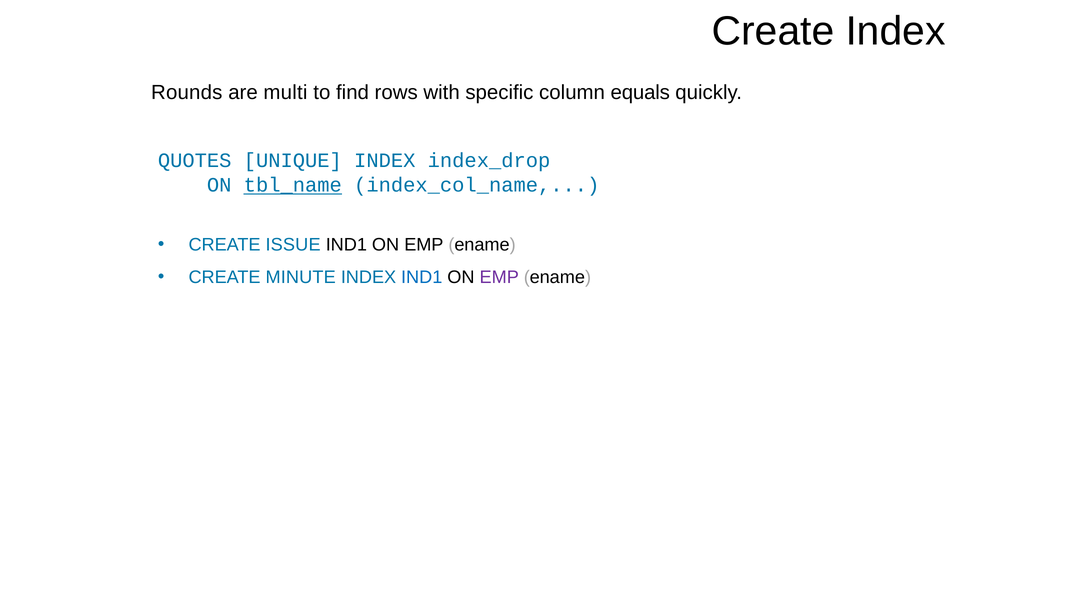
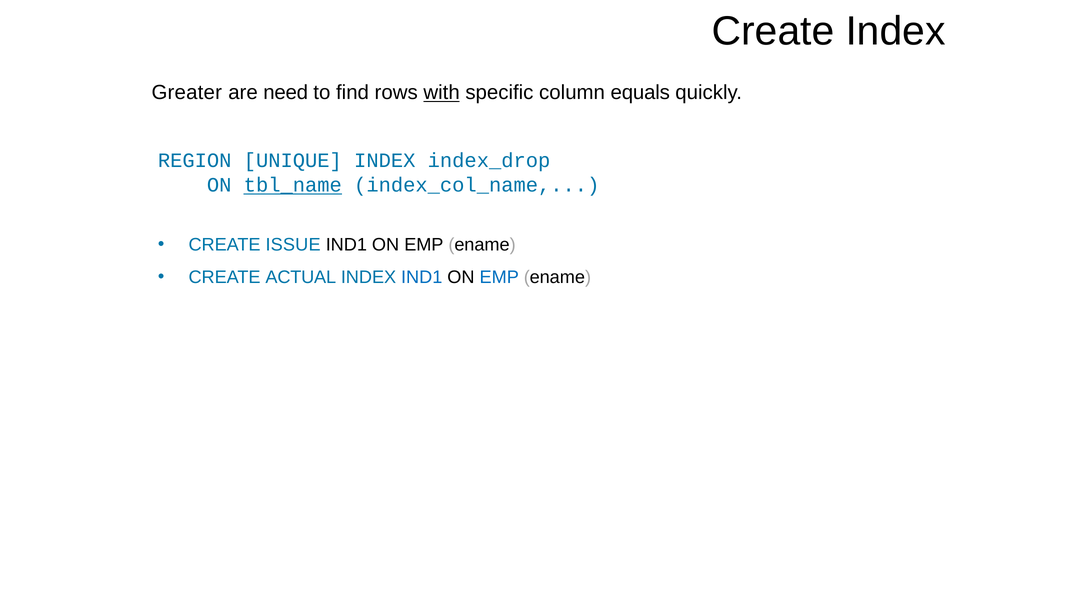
Rounds: Rounds -> Greater (187, 93)
multi: multi -> need (286, 93)
with underline: none -> present (442, 93)
QUOTES: QUOTES -> REGION (195, 161)
MINUTE: MINUTE -> ACTUAL (301, 277)
EMP colour: purple -> blue (499, 277)
